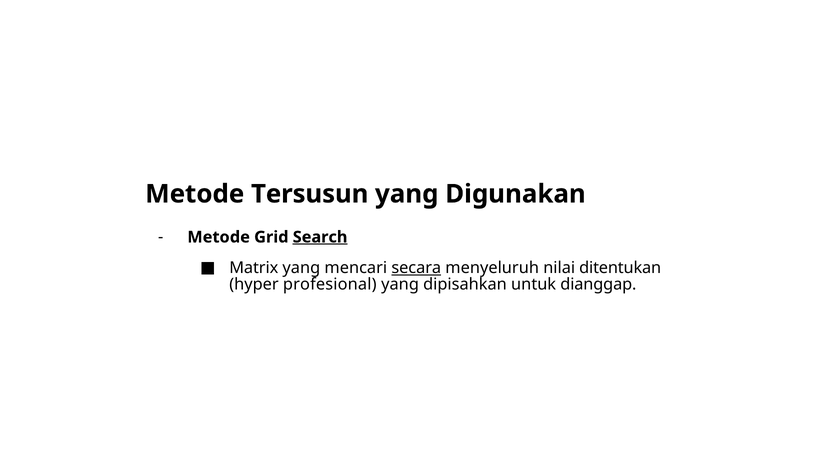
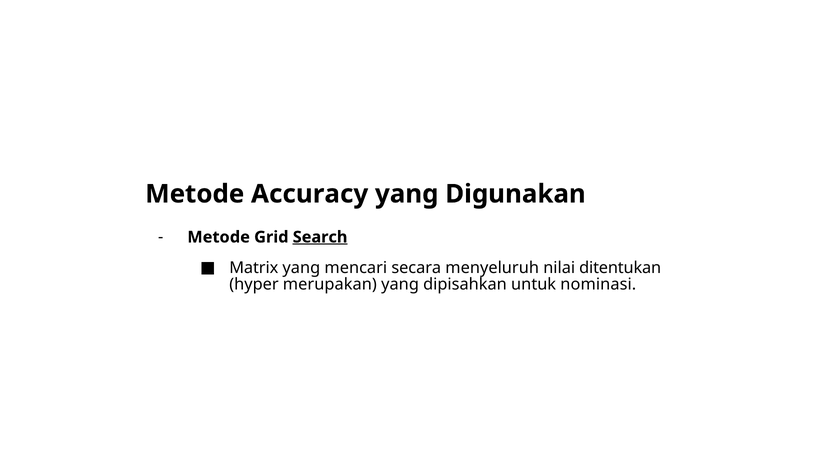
Tersusun: Tersusun -> Accuracy (310, 194)
secara underline: present -> none (416, 268)
profesional: profesional -> merupakan (330, 285)
dianggap: dianggap -> nominasi (598, 285)
